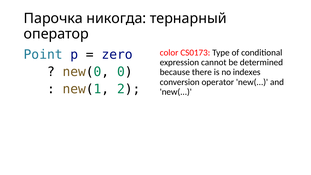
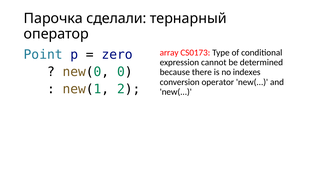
никогда: никогда -> сделали (116, 18)
color: color -> array (169, 53)
